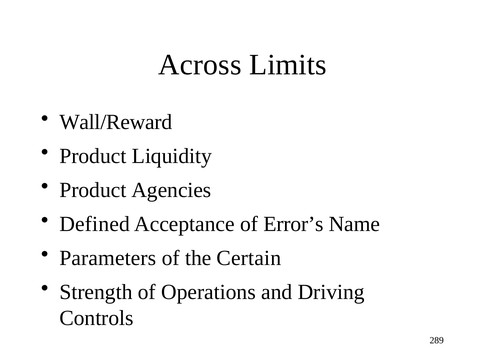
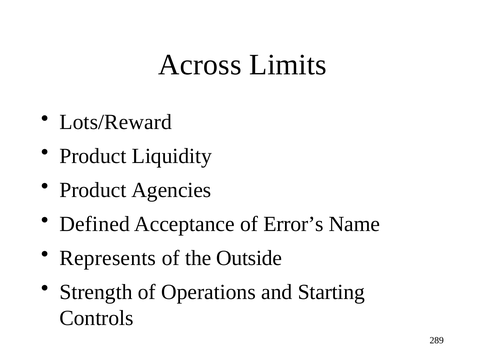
Wall/Reward: Wall/Reward -> Lots/Reward (116, 122)
Parameters: Parameters -> Represents (108, 258)
Certain: Certain -> Outside (249, 258)
Driving: Driving -> Starting (331, 292)
